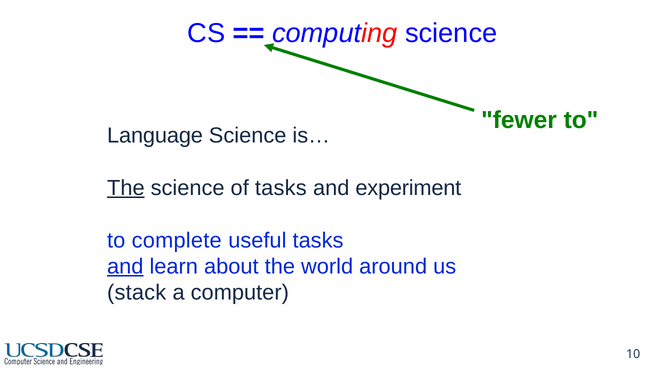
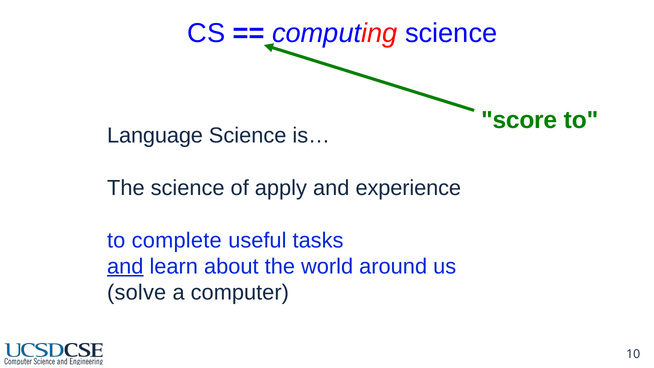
fewer: fewer -> score (519, 120)
The underline: present -> none (126, 188)
of tasks: tasks -> apply (281, 188)
experiment: experiment -> experience (408, 188)
stack: stack -> solve (137, 293)
